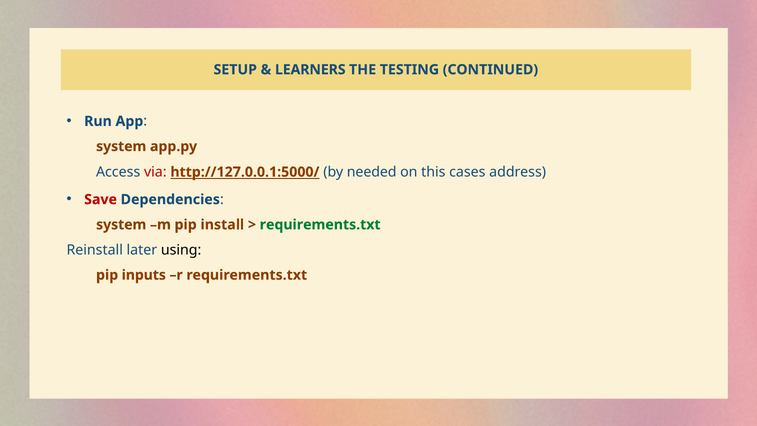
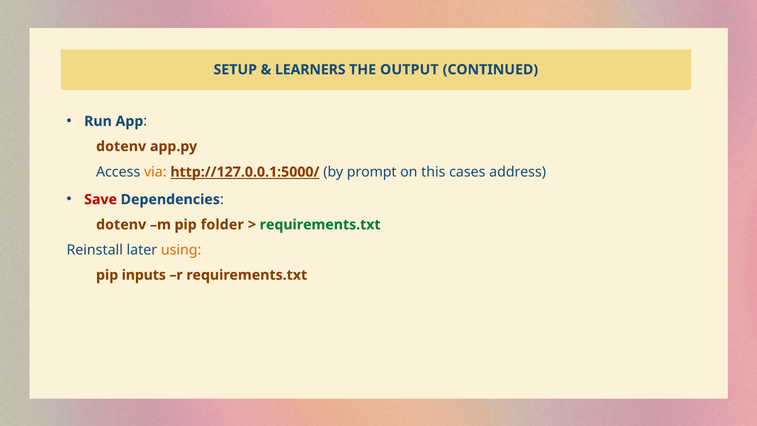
TESTING: TESTING -> OUTPUT (409, 70)
system: system -> dotenv (121, 146)
via colour: red -> orange (155, 172)
needed: needed -> prompt (372, 172)
system: system -> dotenv (121, 225)
install: install -> folder (222, 225)
using colour: black -> orange (181, 250)
